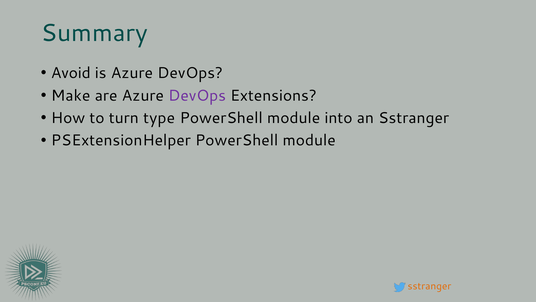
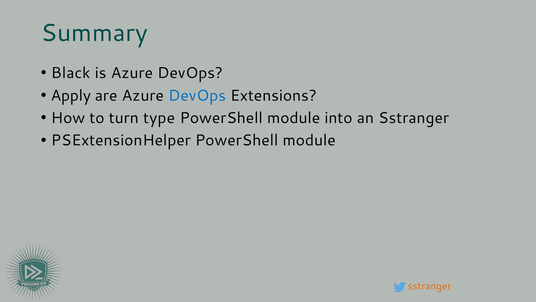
Avoid: Avoid -> Black (71, 73)
Make: Make -> Apply (71, 95)
DevOps colour: purple -> blue (197, 95)
